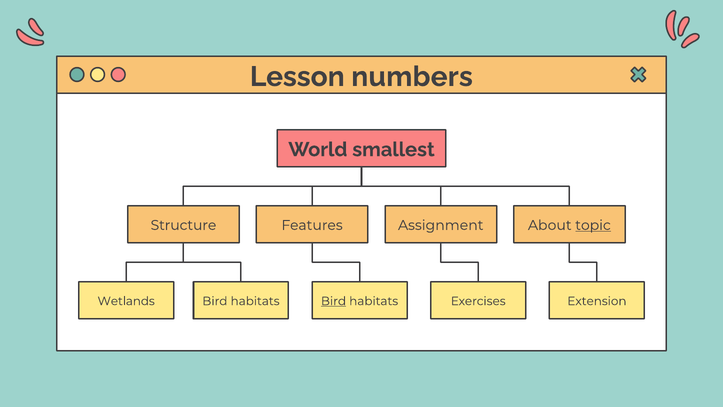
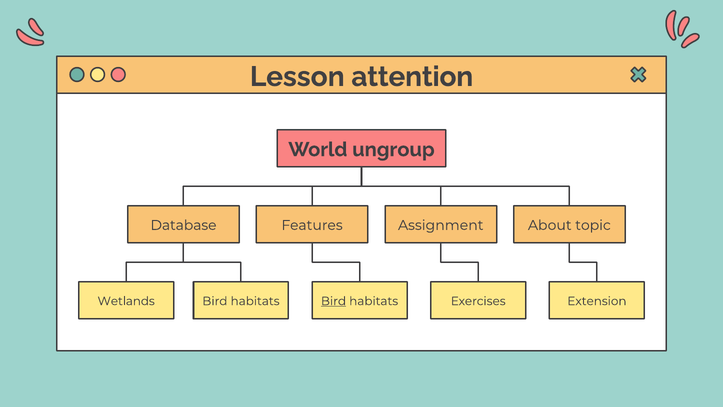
numbers: numbers -> attention (412, 77)
smallest: smallest -> ungroup (393, 149)
Structure: Structure -> Database (183, 225)
topic underline: present -> none (593, 225)
